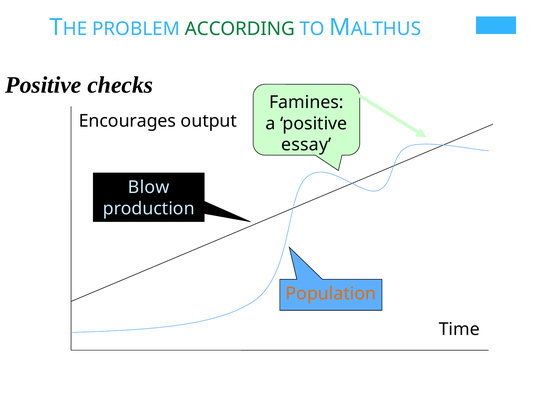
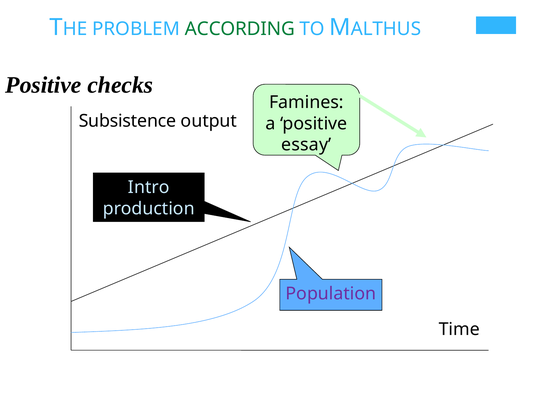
Encourages: Encourages -> Subsistence (127, 121)
Blow: Blow -> Intro (149, 188)
Population colour: orange -> purple (331, 294)
